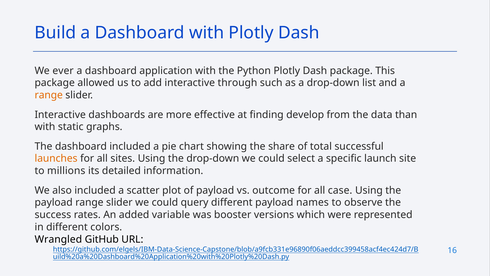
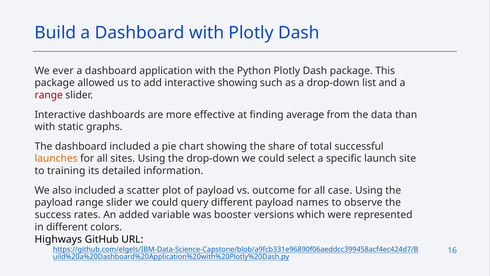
interactive through: through -> showing (238, 83)
range colour: orange -> red (49, 95)
develop: develop -> average (305, 114)
millions: millions -> training (66, 171)
Wrangled: Wrangled -> Highways (58, 239)
